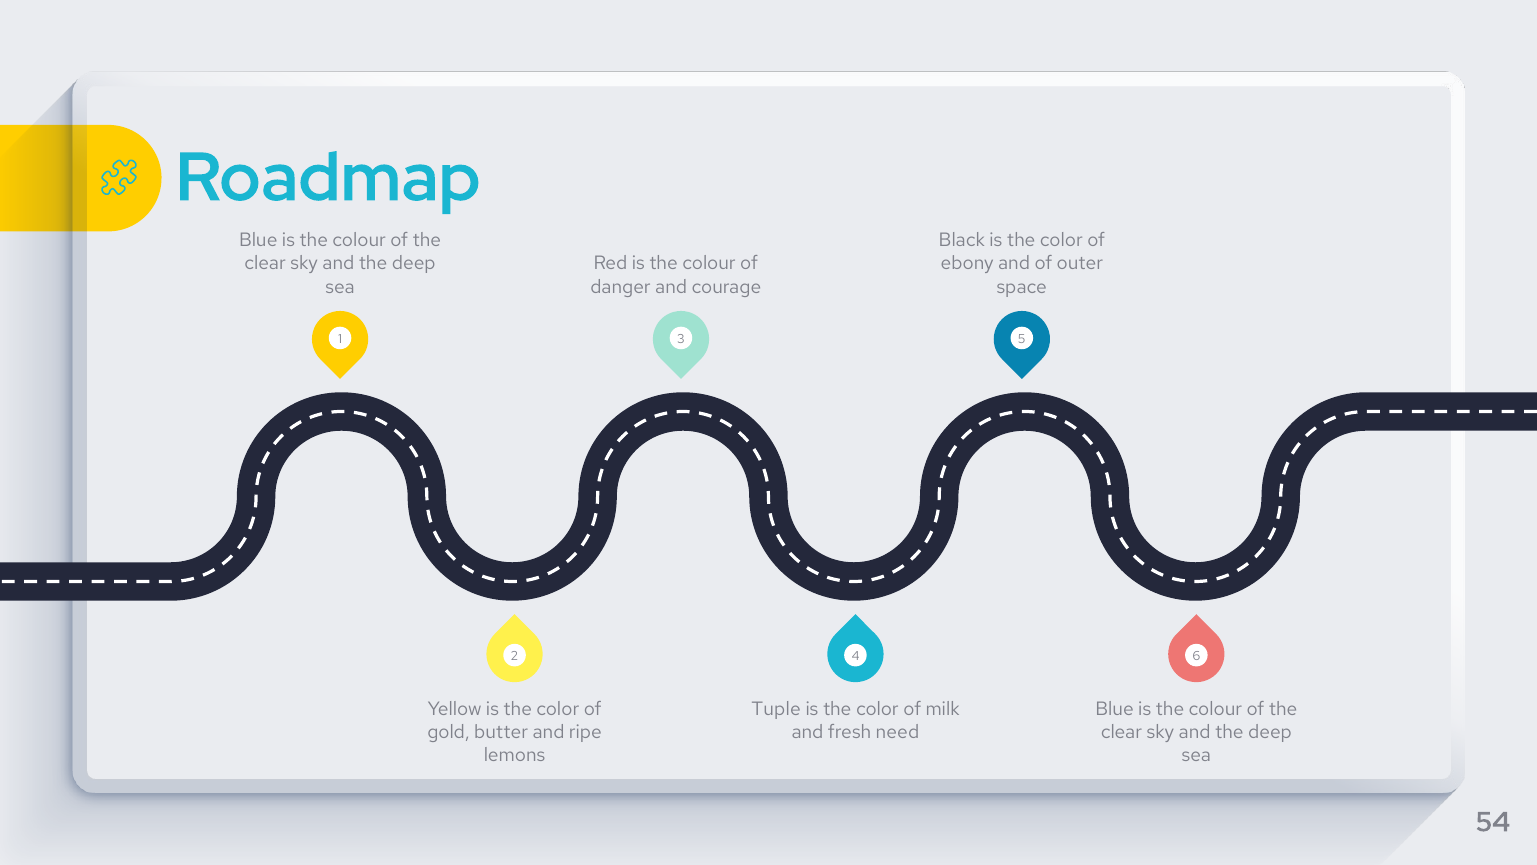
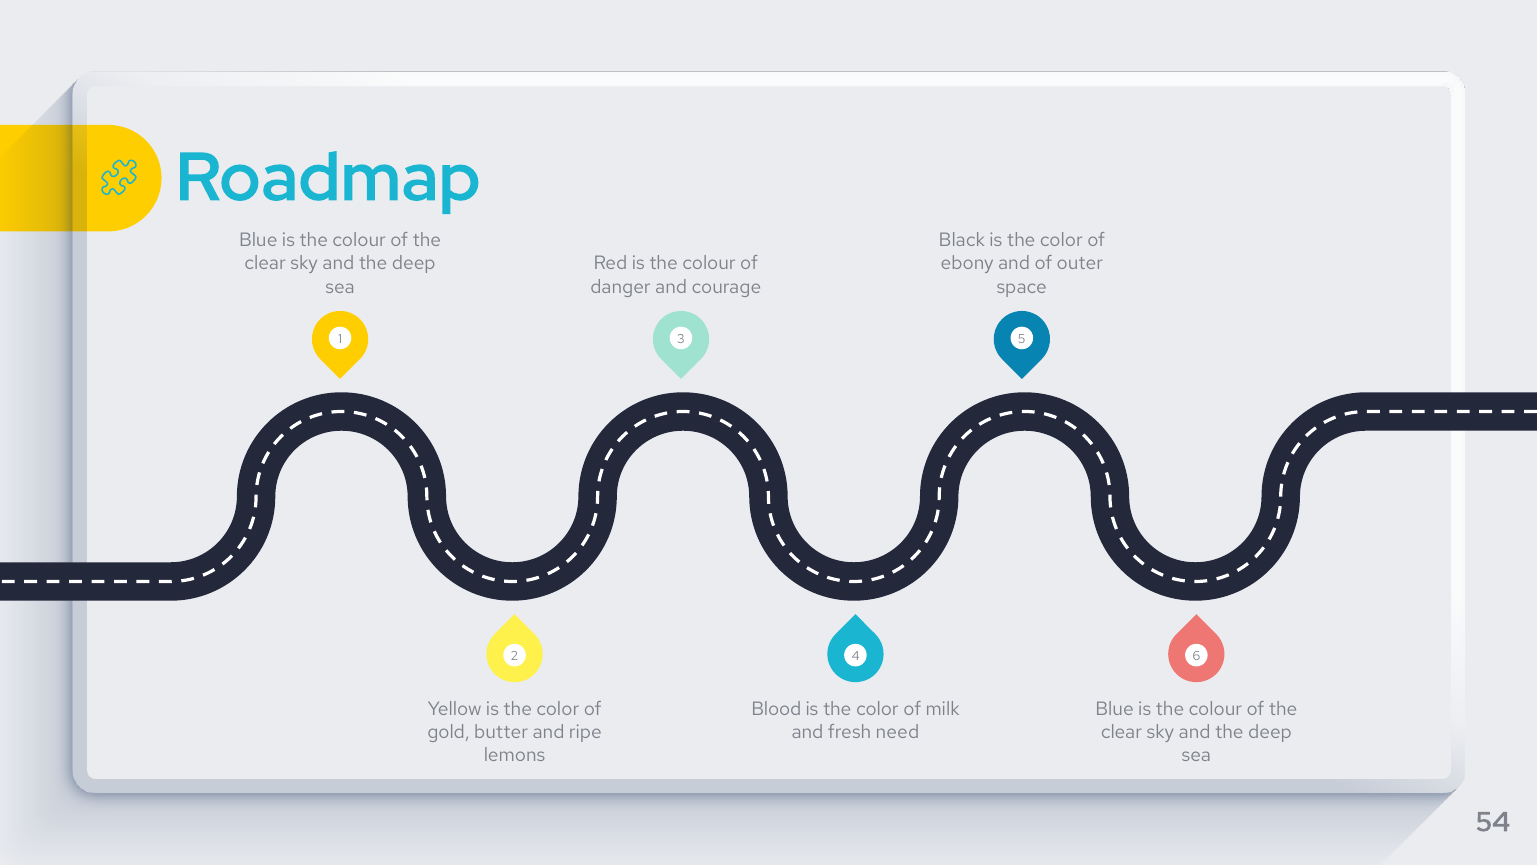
Tuple: Tuple -> Blood (776, 709)
